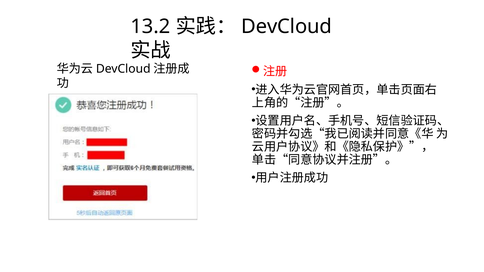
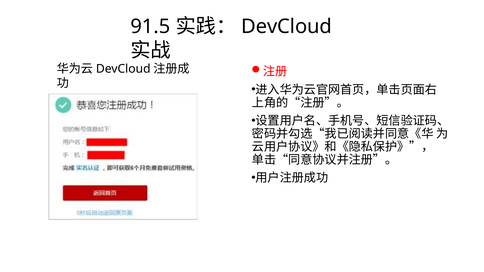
13.2: 13.2 -> 91.5 (150, 26)
